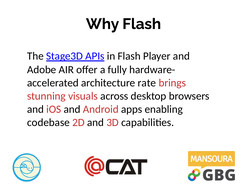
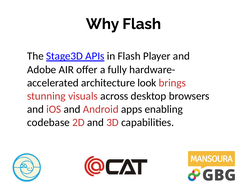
rate: rate -> look (147, 83)
